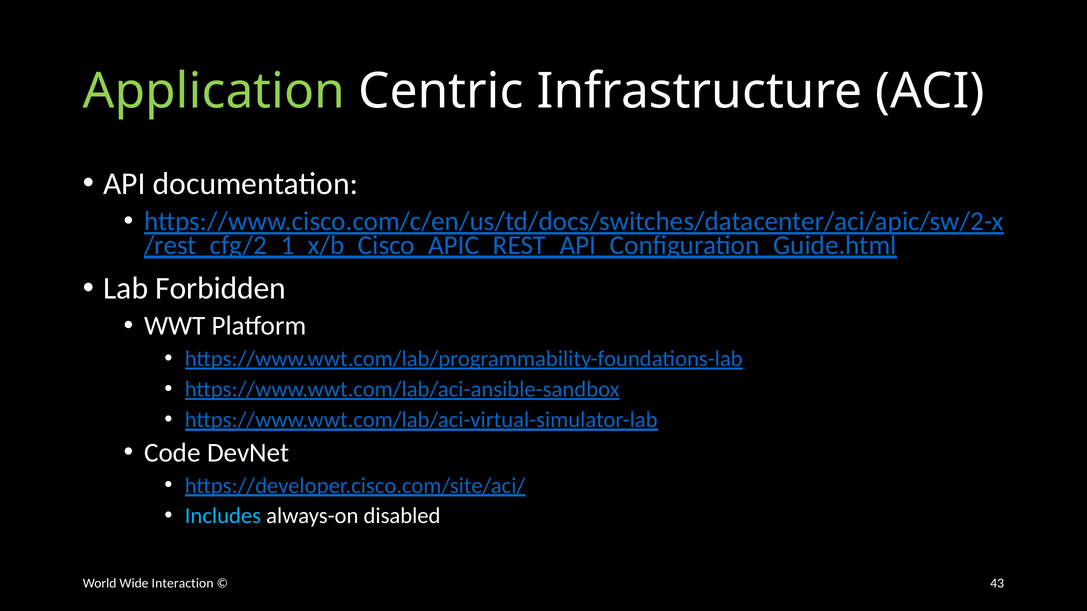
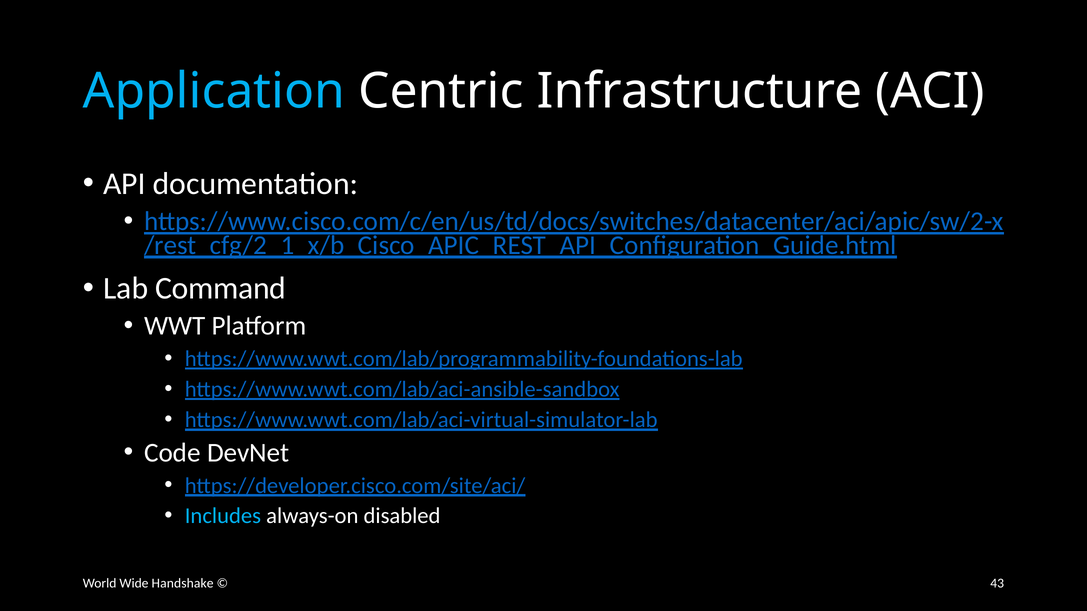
Application colour: light green -> light blue (214, 91)
Forbidden: Forbidden -> Command (221, 289)
Interaction: Interaction -> Handshake (183, 584)
